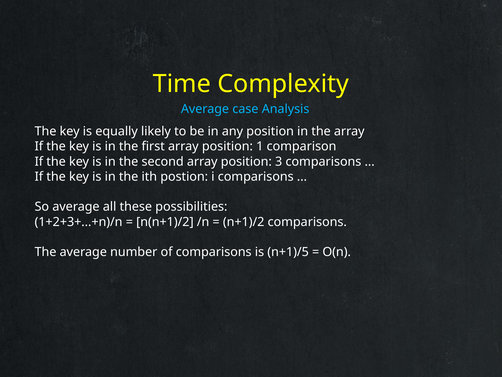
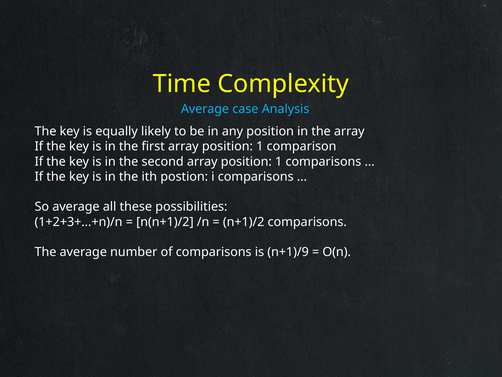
second array position 3: 3 -> 1 (279, 161)
n+1)/5: n+1)/5 -> n+1)/9 (288, 252)
